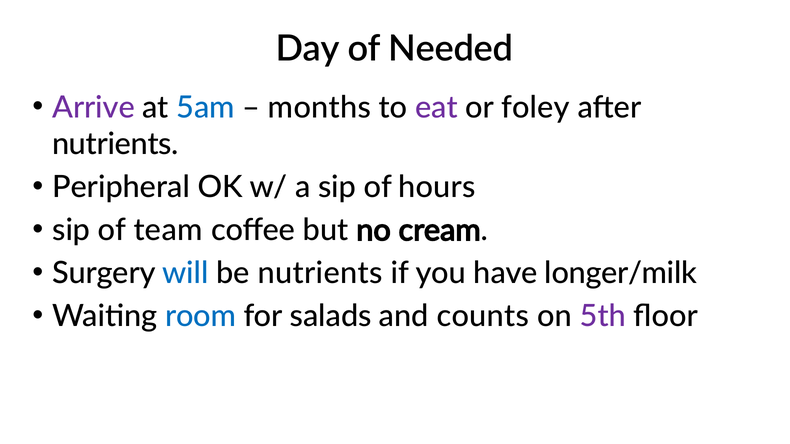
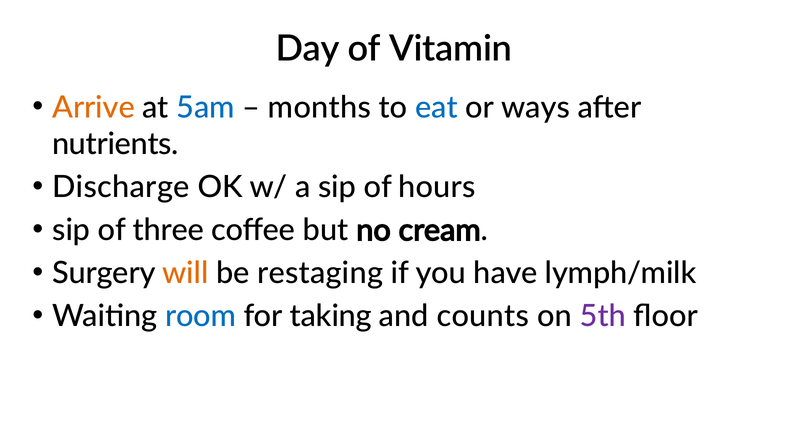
Needed: Needed -> Vitamin (451, 49)
Arrive colour: purple -> orange (93, 108)
eat colour: purple -> blue (436, 108)
foley: foley -> ways (535, 108)
Peripheral: Peripheral -> Discharge (121, 187)
team: team -> three (168, 230)
will colour: blue -> orange (185, 274)
be nutrients: nutrients -> restaging (320, 274)
longer/milk: longer/milk -> lymph/milk (621, 274)
salads: salads -> taking (331, 317)
